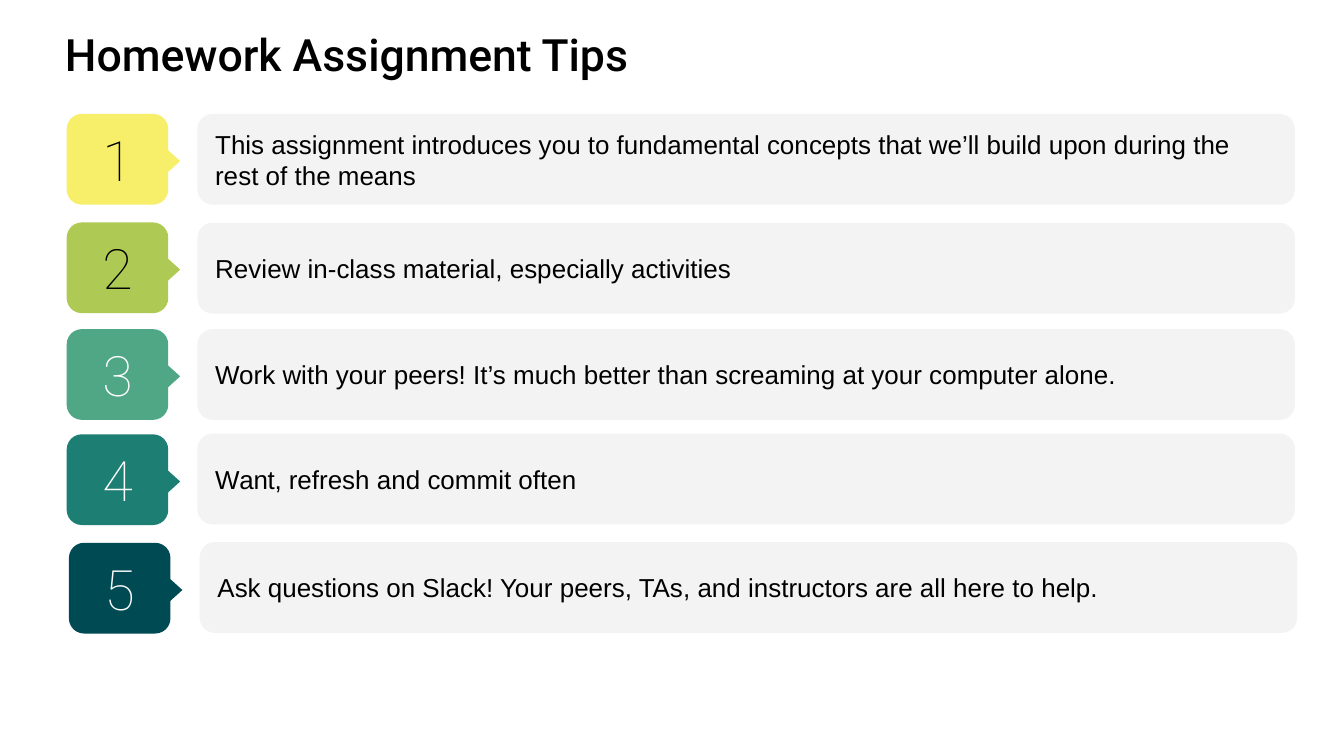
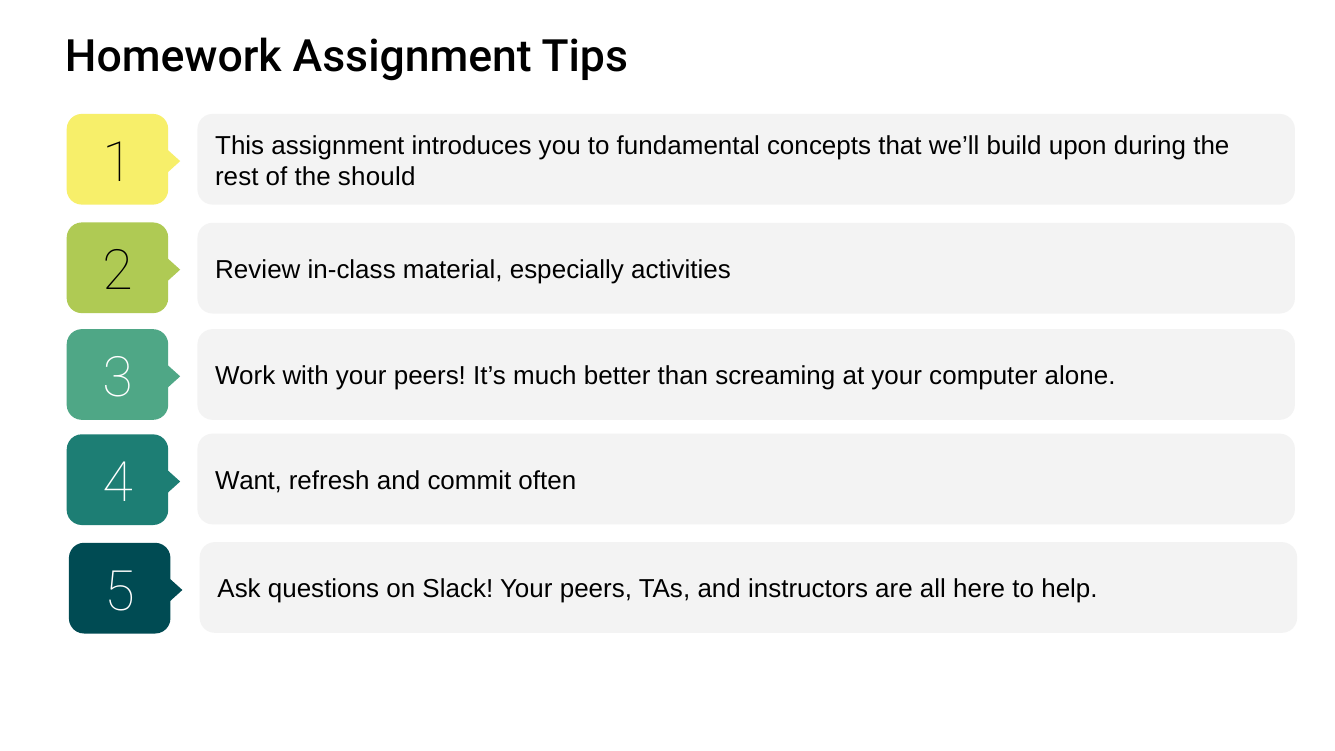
means: means -> should (377, 177)
